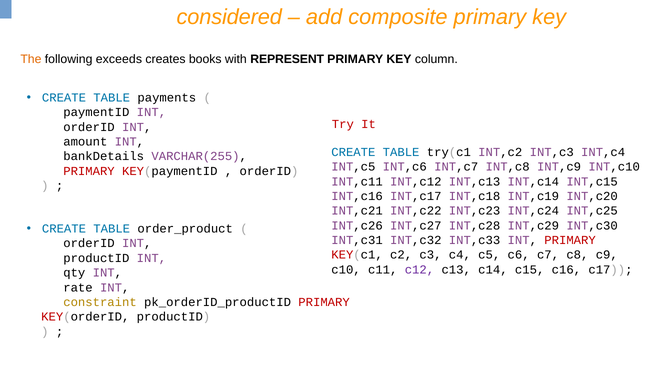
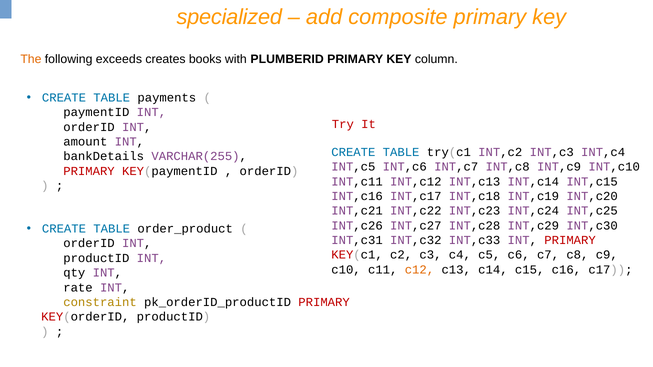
considered: considered -> specialized (229, 17)
REPRESENT: REPRESENT -> PLUMBERID (287, 59)
c12 colour: purple -> orange (419, 270)
